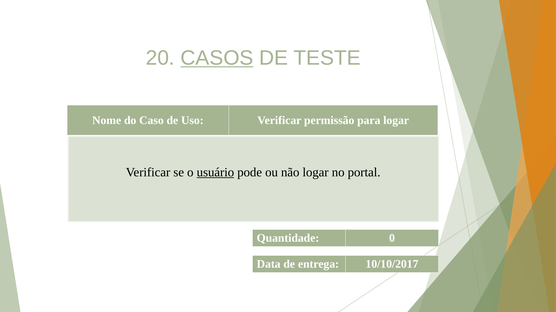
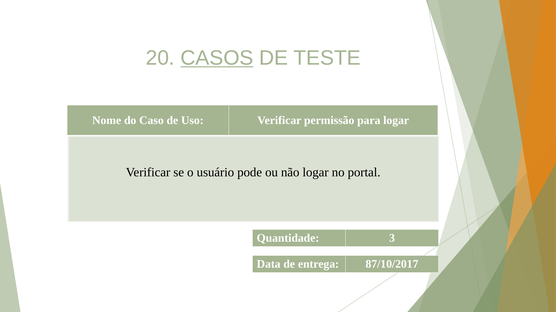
usuário underline: present -> none (215, 173)
0: 0 -> 3 (392, 239)
10/10/2017: 10/10/2017 -> 87/10/2017 (392, 265)
